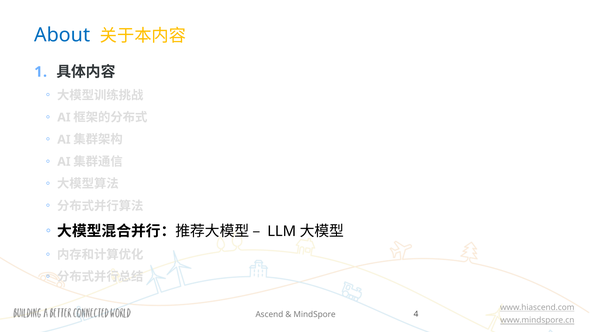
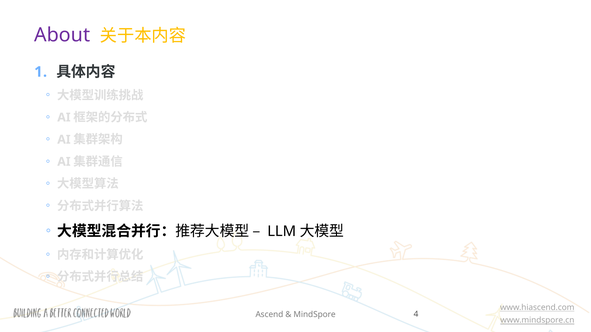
About colour: blue -> purple (62, 35)
